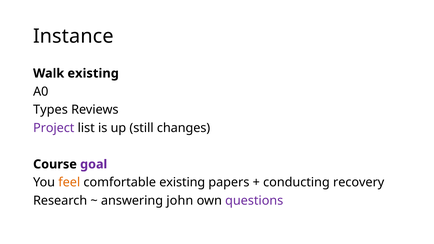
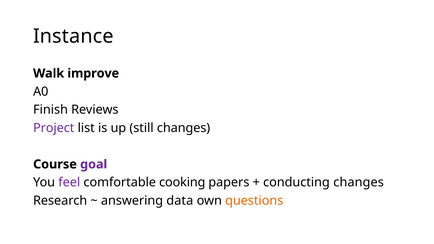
Walk existing: existing -> improve (93, 73)
Types: Types -> Finish (51, 110)
feel colour: orange -> purple (69, 183)
comfortable existing: existing -> cooking (182, 183)
conducting recovery: recovery -> changes (359, 183)
john: john -> data (180, 201)
questions colour: purple -> orange (254, 201)
